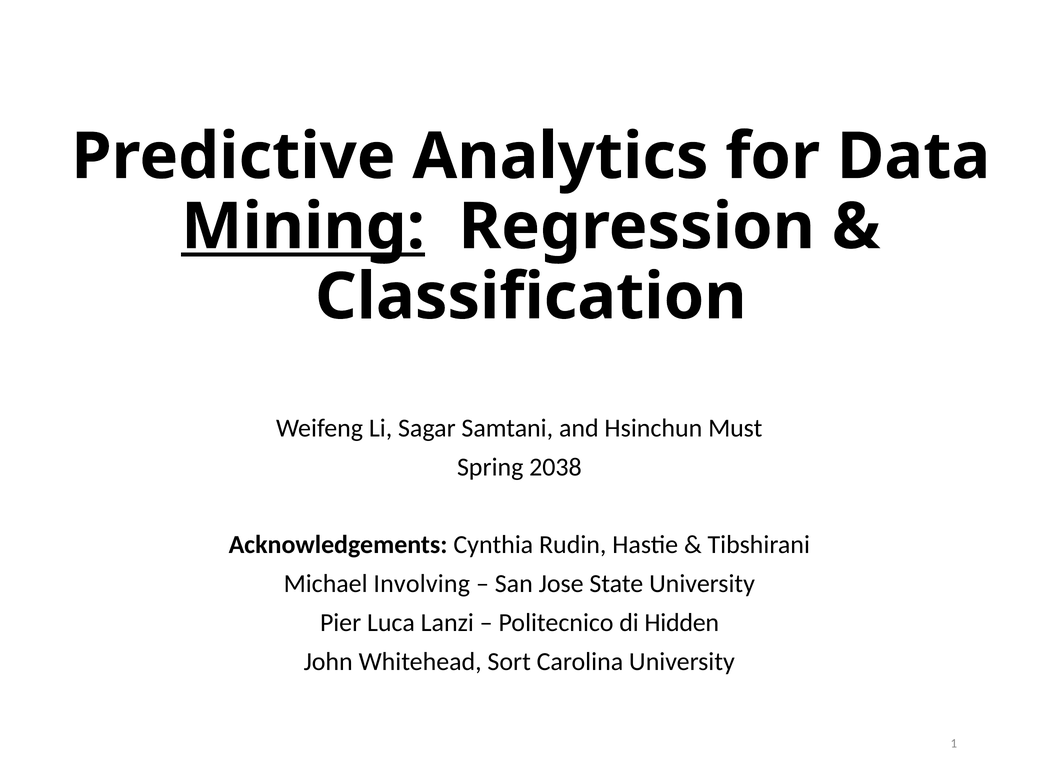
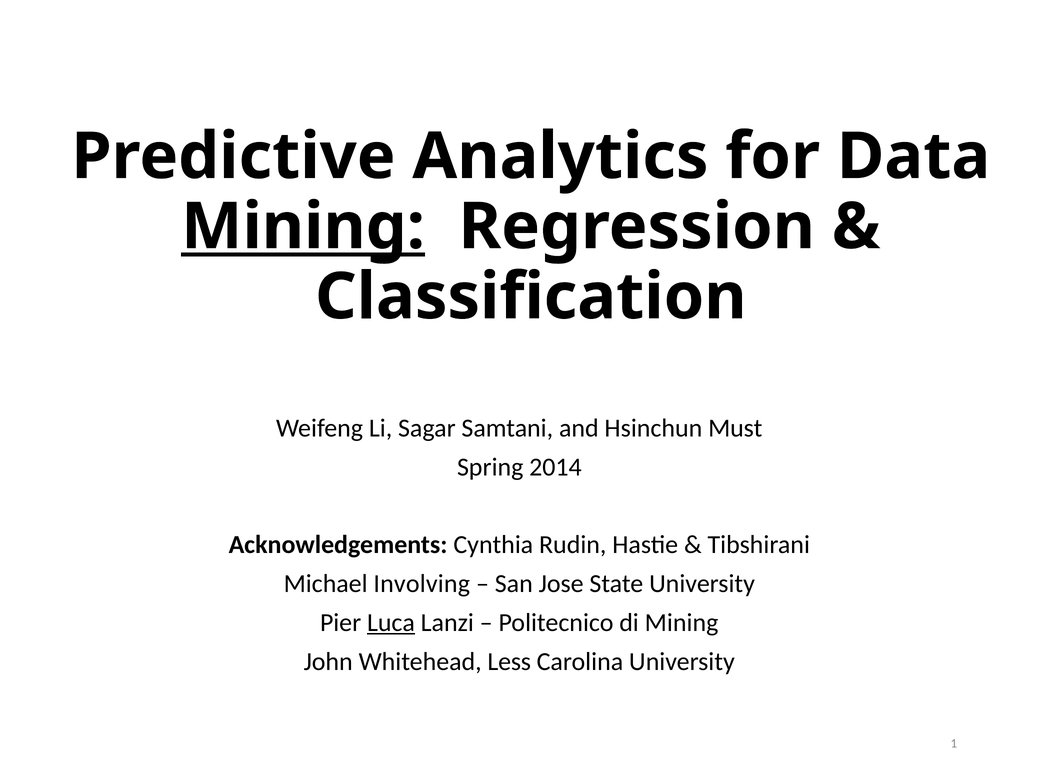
2038: 2038 -> 2014 (555, 467)
Luca underline: none -> present (391, 623)
di Hidden: Hidden -> Mining (682, 623)
Sort: Sort -> Less (509, 662)
